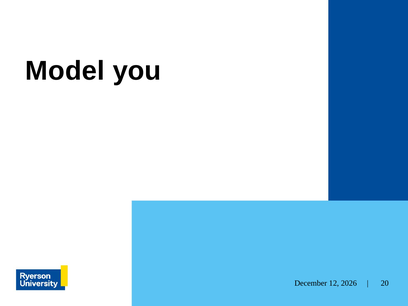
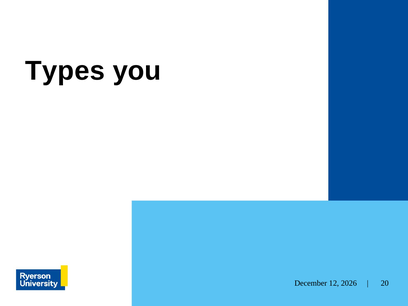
Model: Model -> Types (65, 71)
